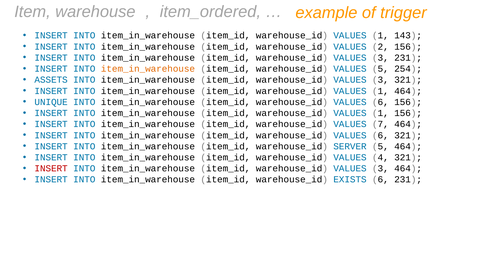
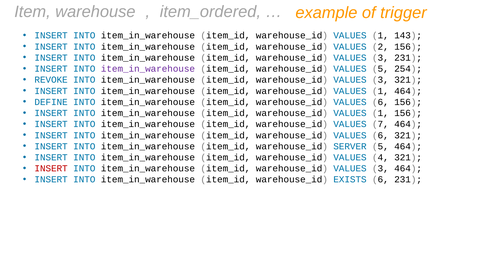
item_in_warehouse colour: orange -> purple (148, 69)
ASSETS: ASSETS -> REVOKE (51, 80)
UNIQUE: UNIQUE -> DEFINE (51, 102)
